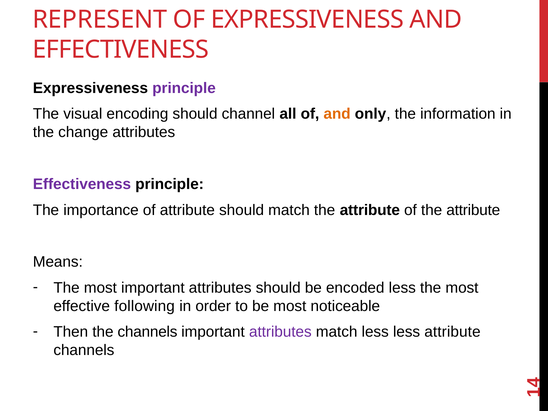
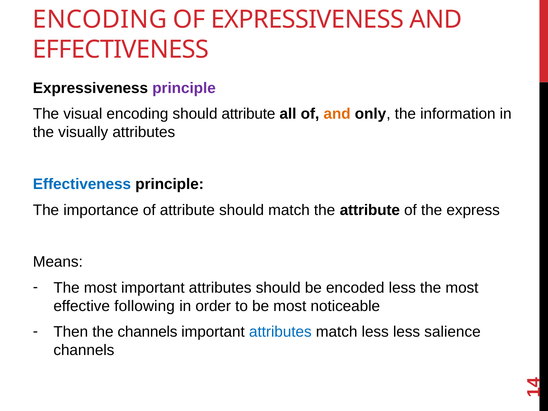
REPRESENT: REPRESENT -> ENCODING (100, 20)
should channel: channel -> attribute (248, 114)
change: change -> visually (83, 132)
Effectiveness colour: purple -> blue (82, 184)
of the attribute: attribute -> express (473, 210)
attributes colour: purple -> blue (280, 332)
less attribute: attribute -> salience (453, 332)
